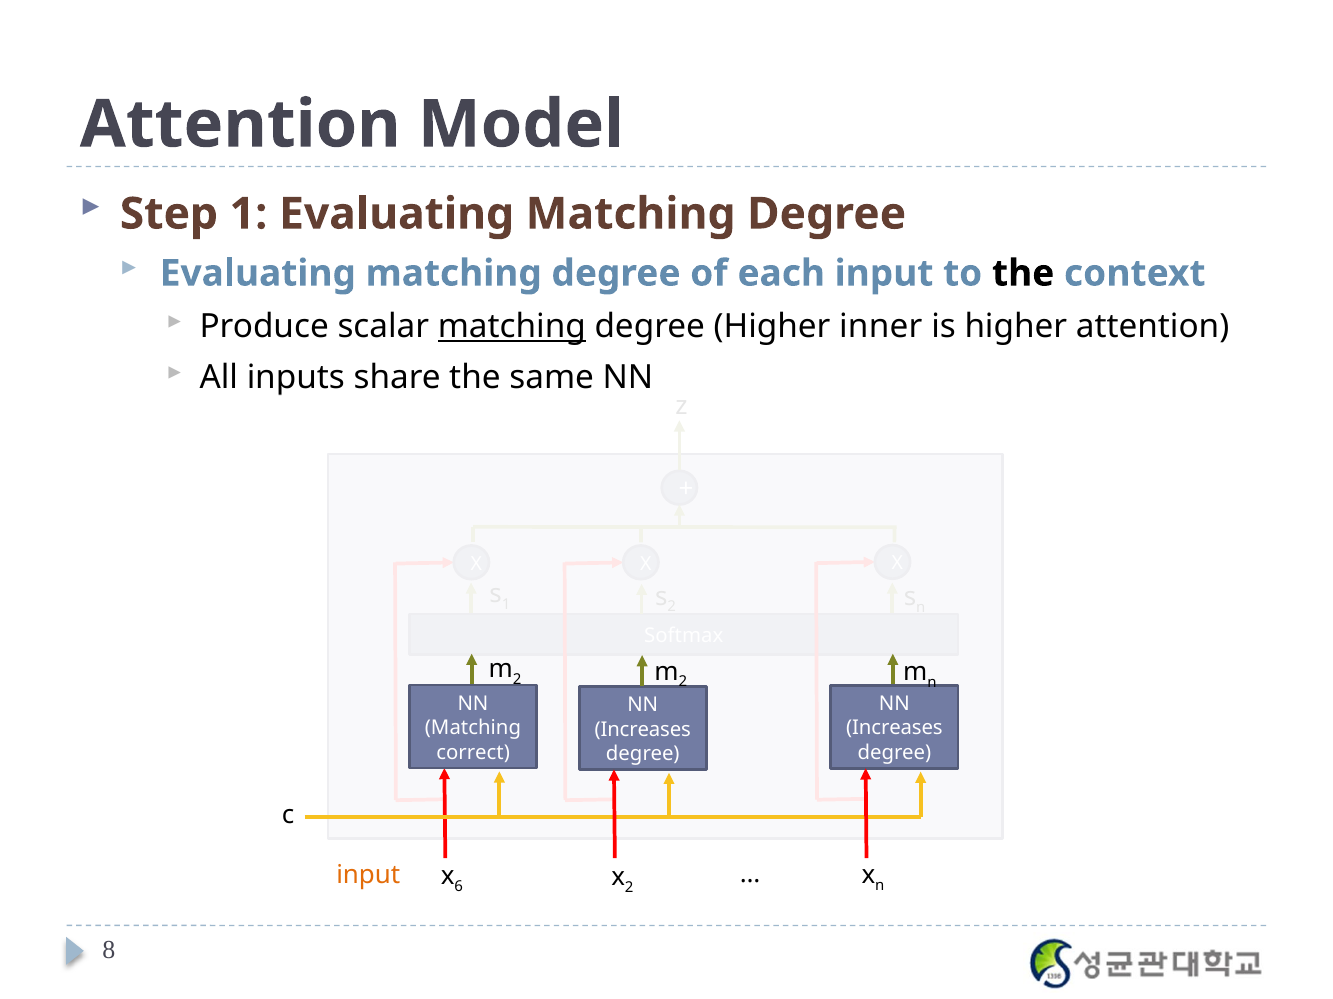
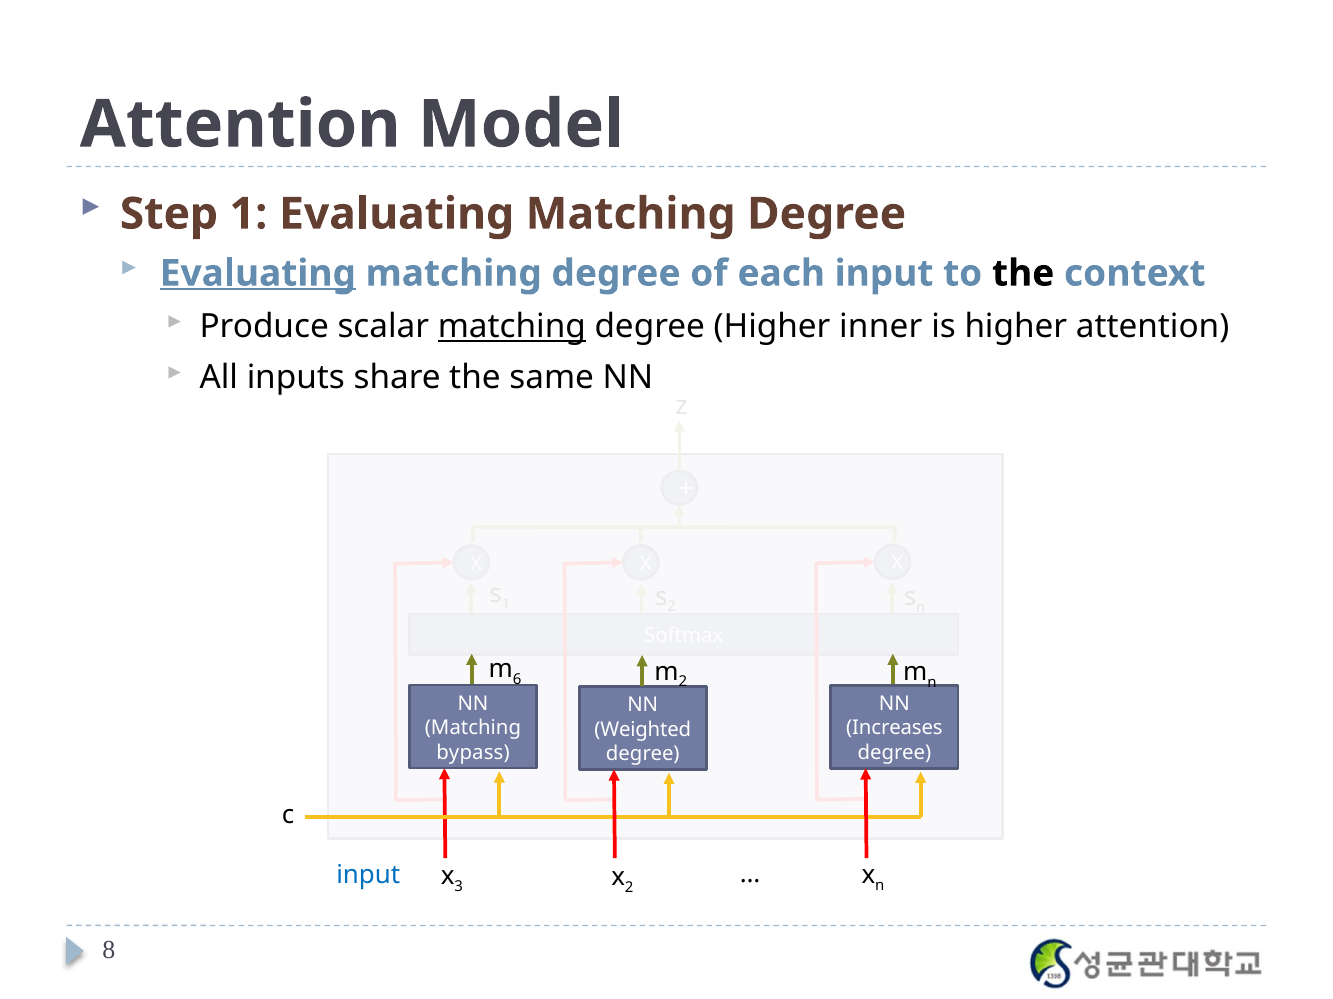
Evaluating underline: none -> present (258, 274)
2: 2 -> 6 (517, 680)
Increases: Increases -> Weighted (643, 730)
correct: correct -> bypass (473, 753)
input colour: orange -> blue (368, 876)
6: 6 -> 3 (459, 887)
